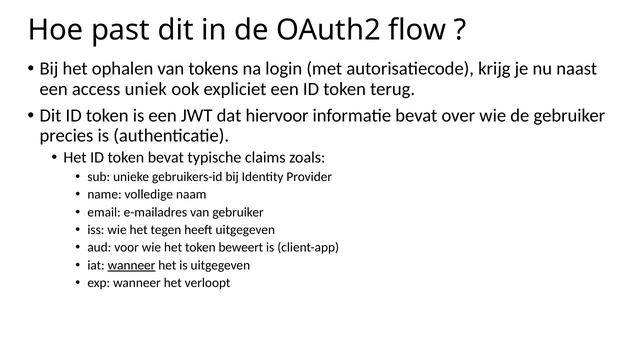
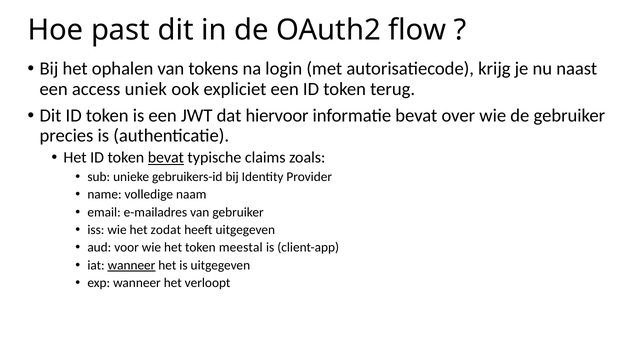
bevat underline: none -> present (166, 158)
tegen: tegen -> zodat (166, 230)
beweert: beweert -> meestal (241, 248)
